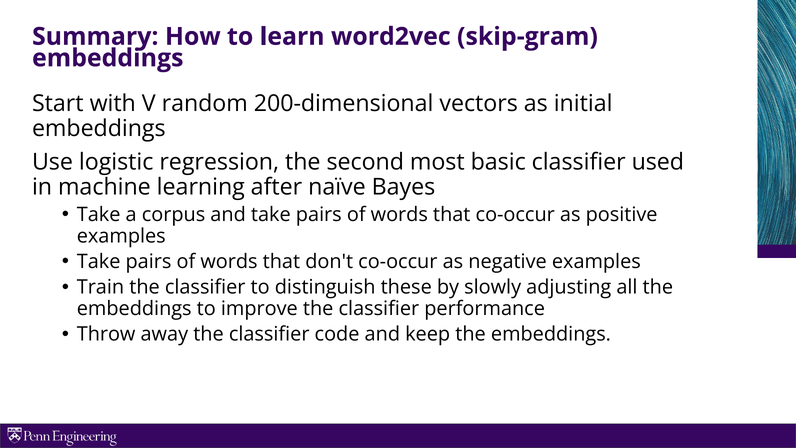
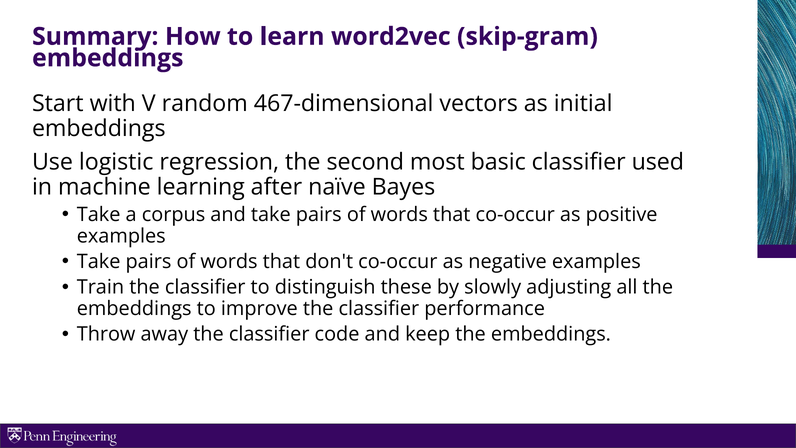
200-dimensional: 200-dimensional -> 467-dimensional (344, 103)
